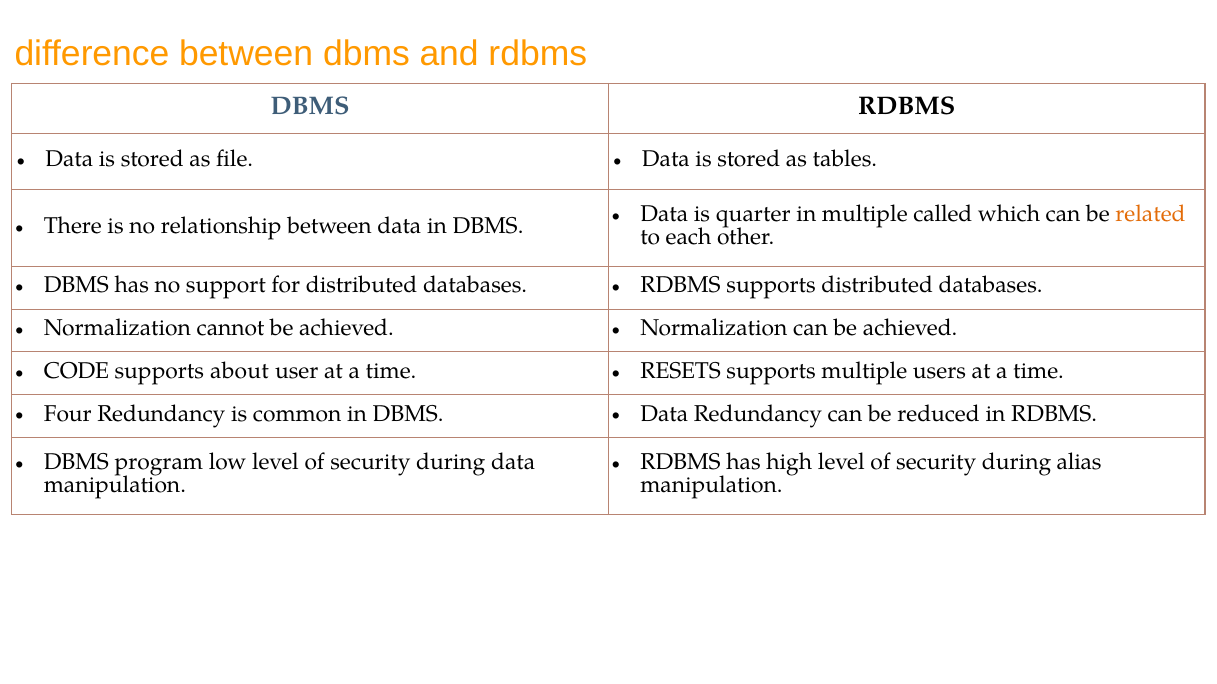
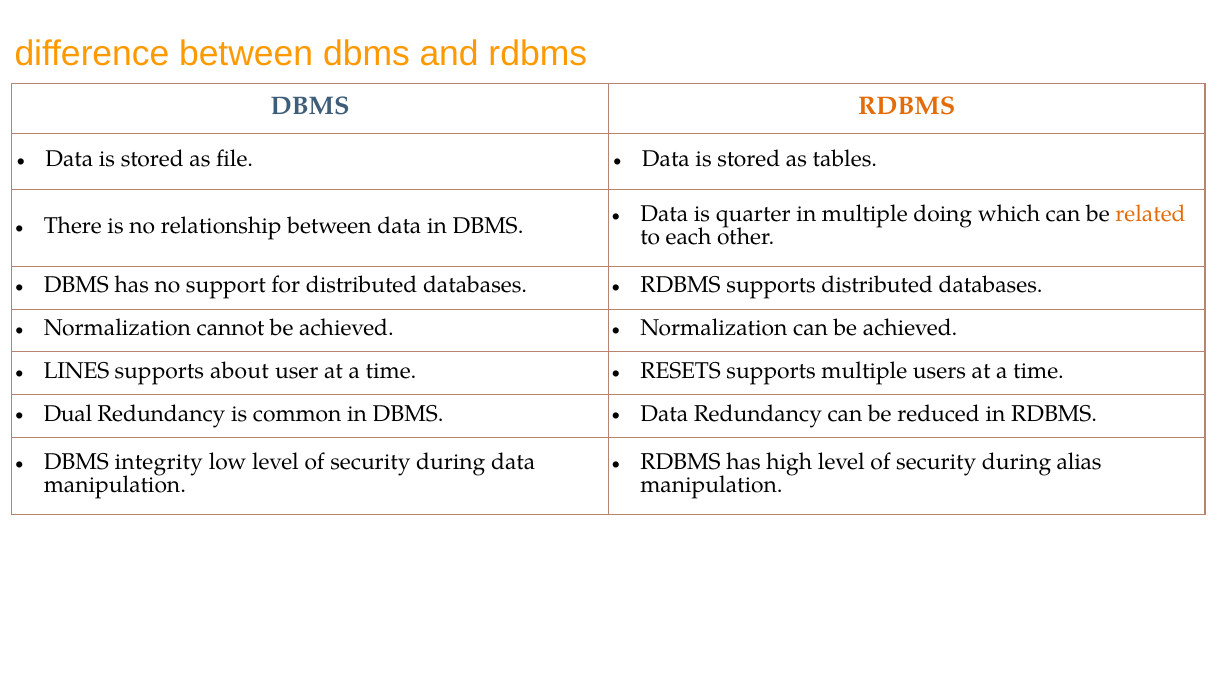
RDBMS colour: black -> orange (907, 106)
called: called -> doing (943, 214)
CODE: CODE -> LINES (76, 371)
Four: Four -> Dual (68, 414)
program: program -> integrity (159, 462)
